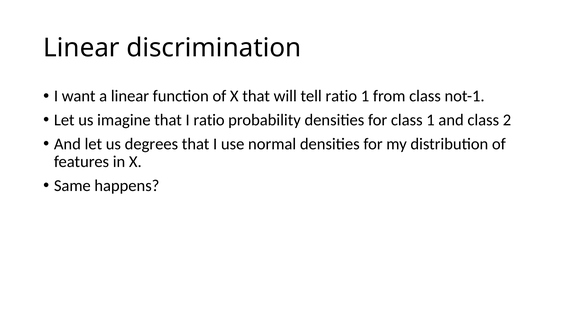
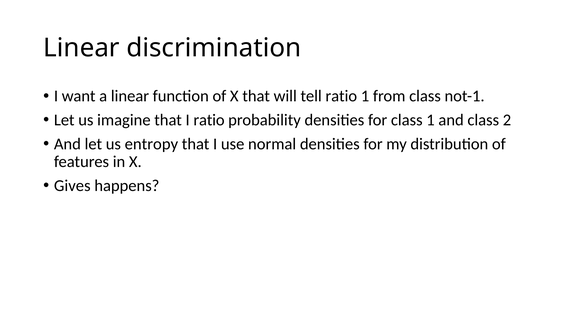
degrees: degrees -> entropy (151, 144)
Same: Same -> Gives (72, 185)
